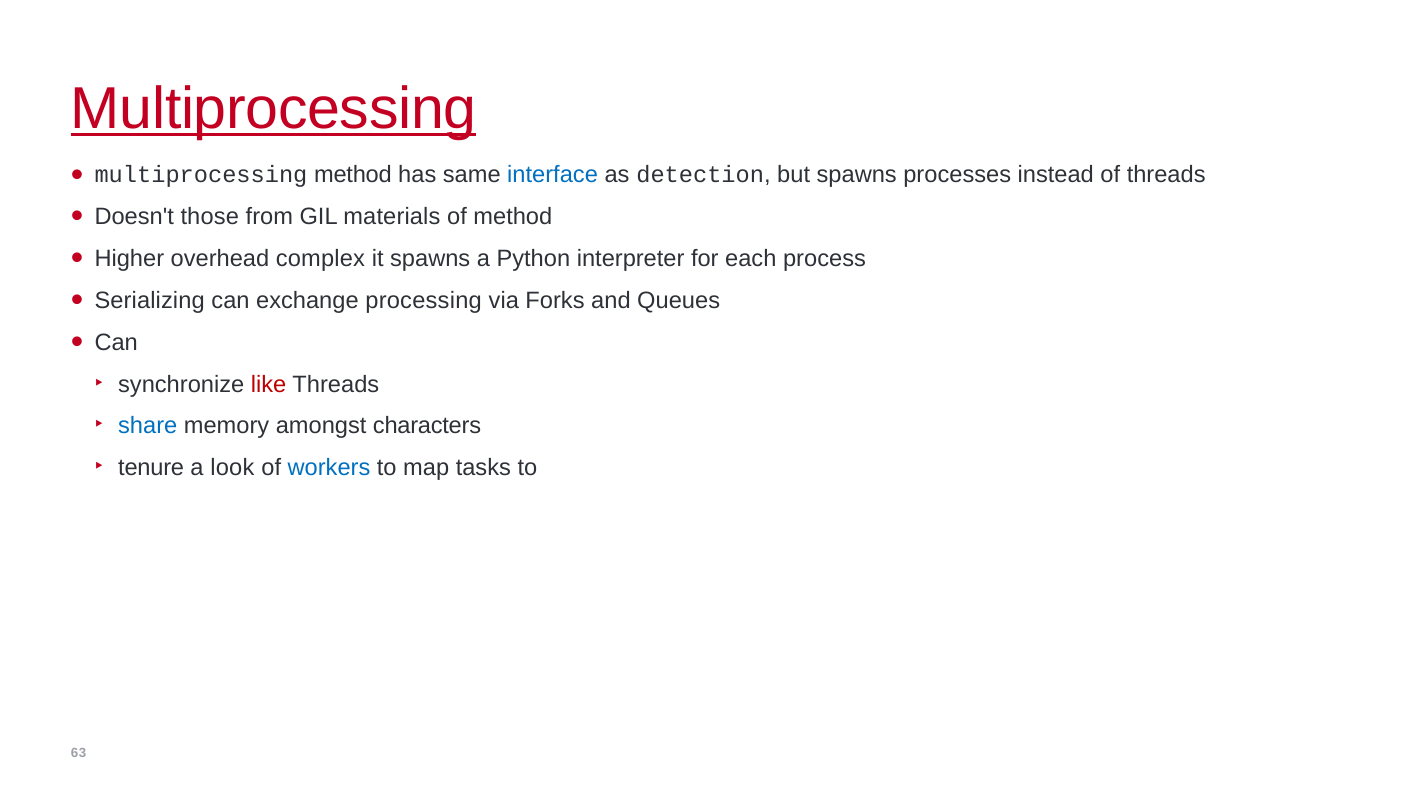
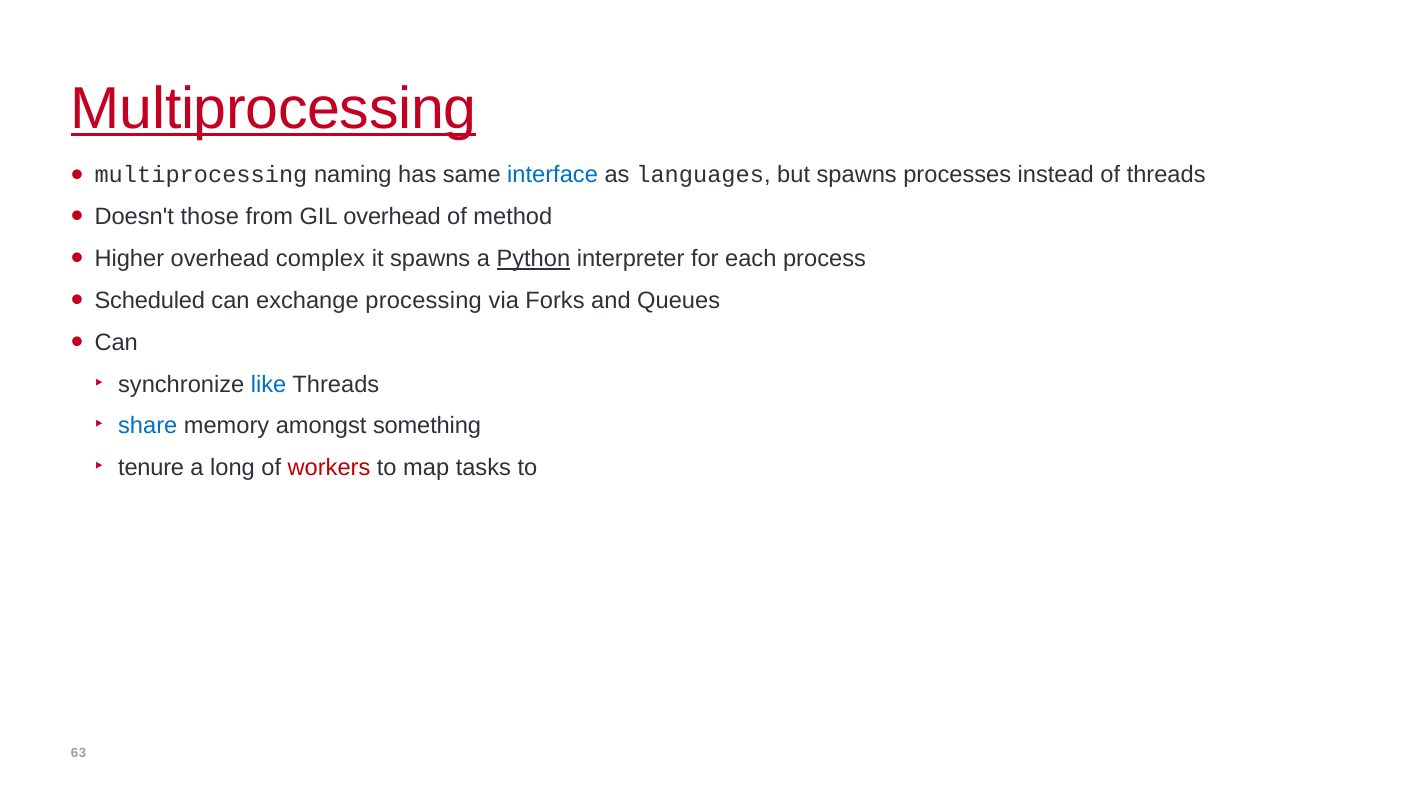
multiprocessing method: method -> naming (353, 175)
detection: detection -> languages (700, 175)
GIL materials: materials -> overhead (392, 217)
Python underline: none -> present (533, 259)
Serializing: Serializing -> Scheduled (150, 300)
like colour: red -> blue (269, 384)
characters: characters -> something (427, 426)
look: look -> long (232, 468)
workers colour: blue -> red (329, 468)
